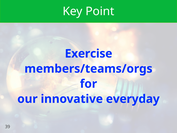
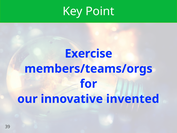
everyday: everyday -> invented (133, 99)
